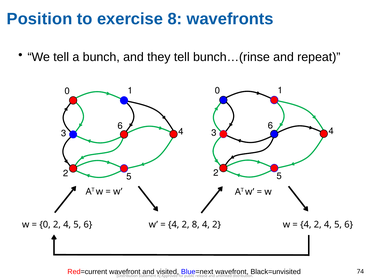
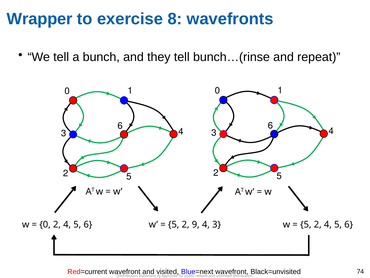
Position: Position -> Wrapper (40, 19)
4: 4 -> 5 (174, 224)
2 8: 8 -> 9 (196, 224)
2: 2 -> 3 (217, 224)
4: 4 -> 5 (306, 224)
